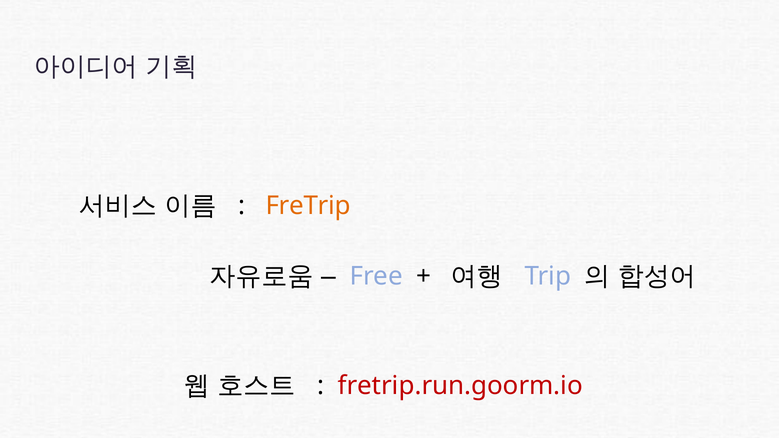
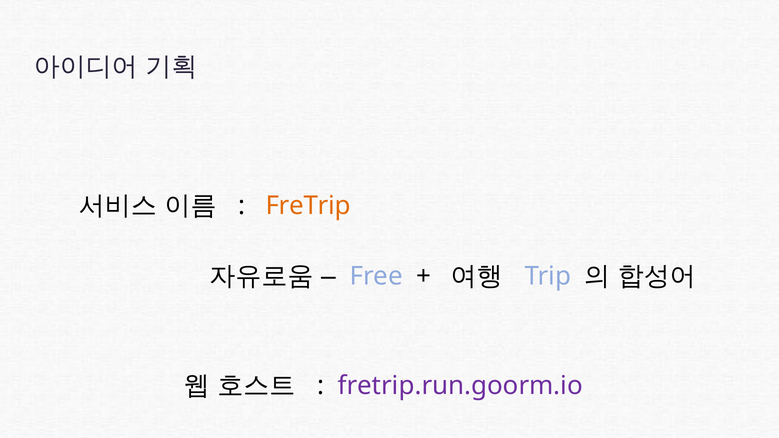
fretrip.run.goorm.io colour: red -> purple (460, 386)
